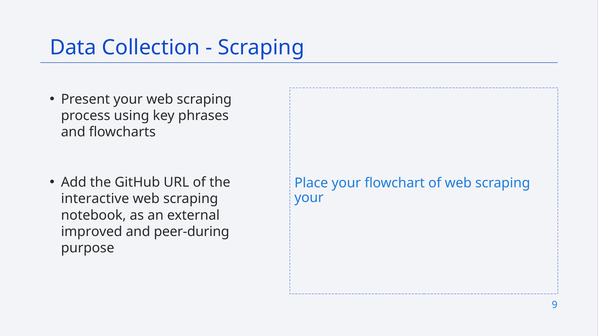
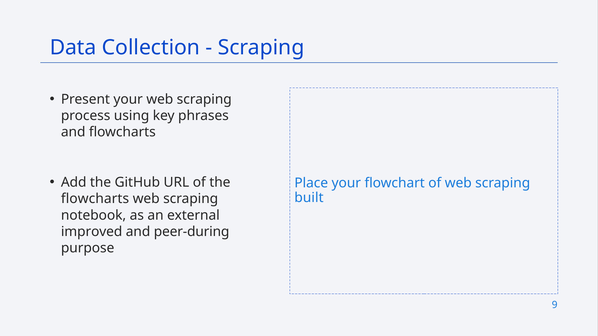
your: your -> built (309, 198)
interactive: interactive -> flowcharts (95, 199)
